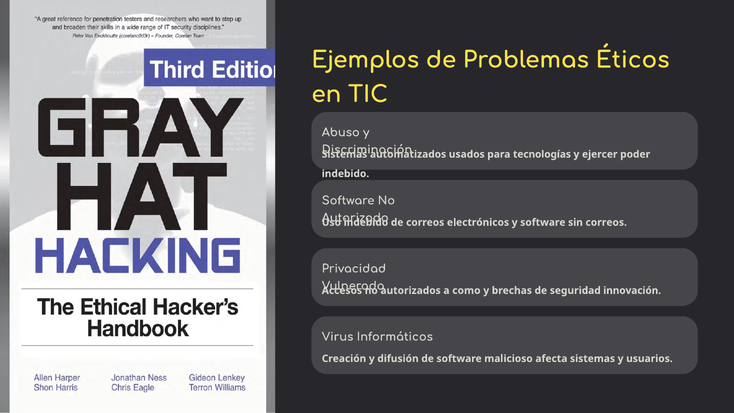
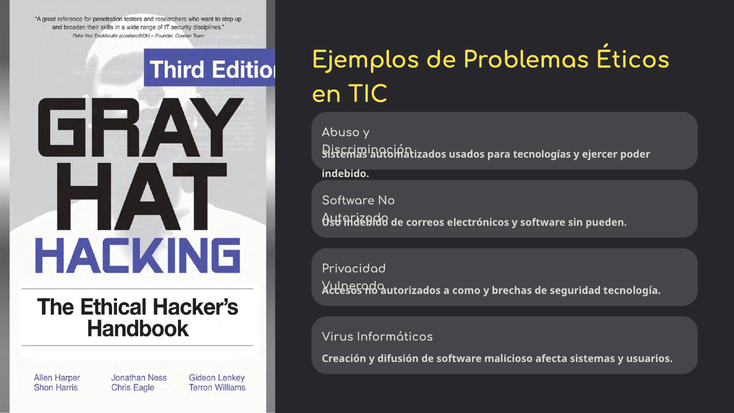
sin correos: correos -> pueden (606, 222)
innovación: innovación -> tecnología (632, 290)
